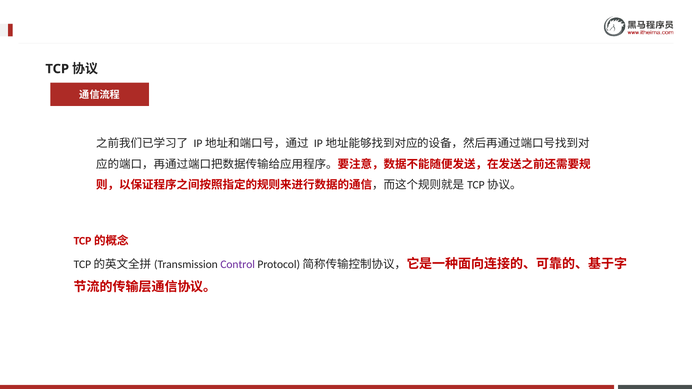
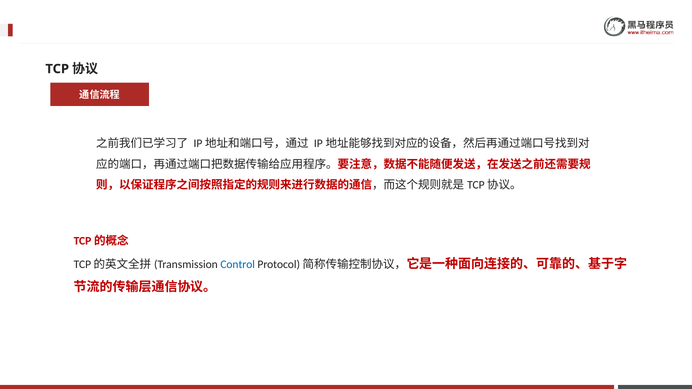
Control colour: purple -> blue (238, 264)
